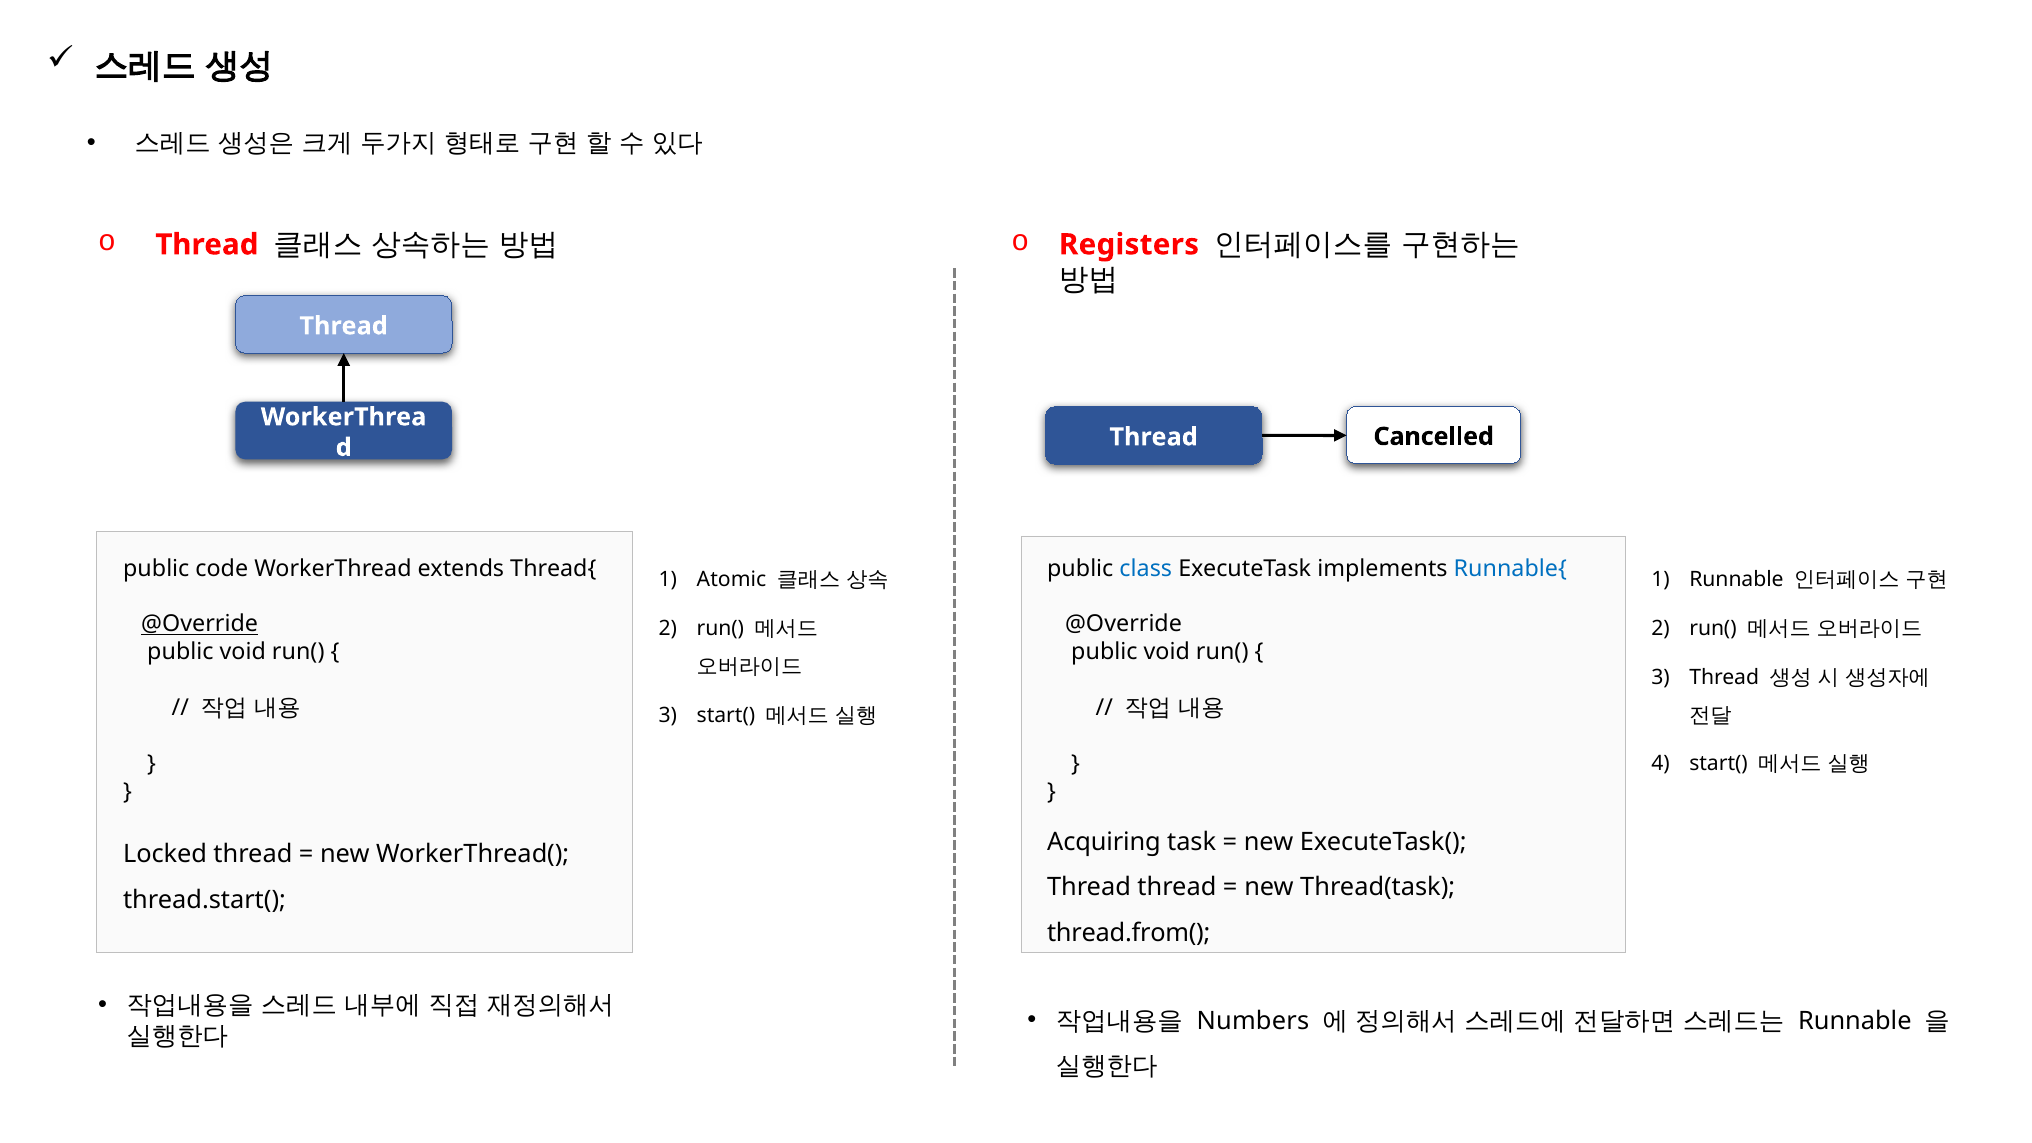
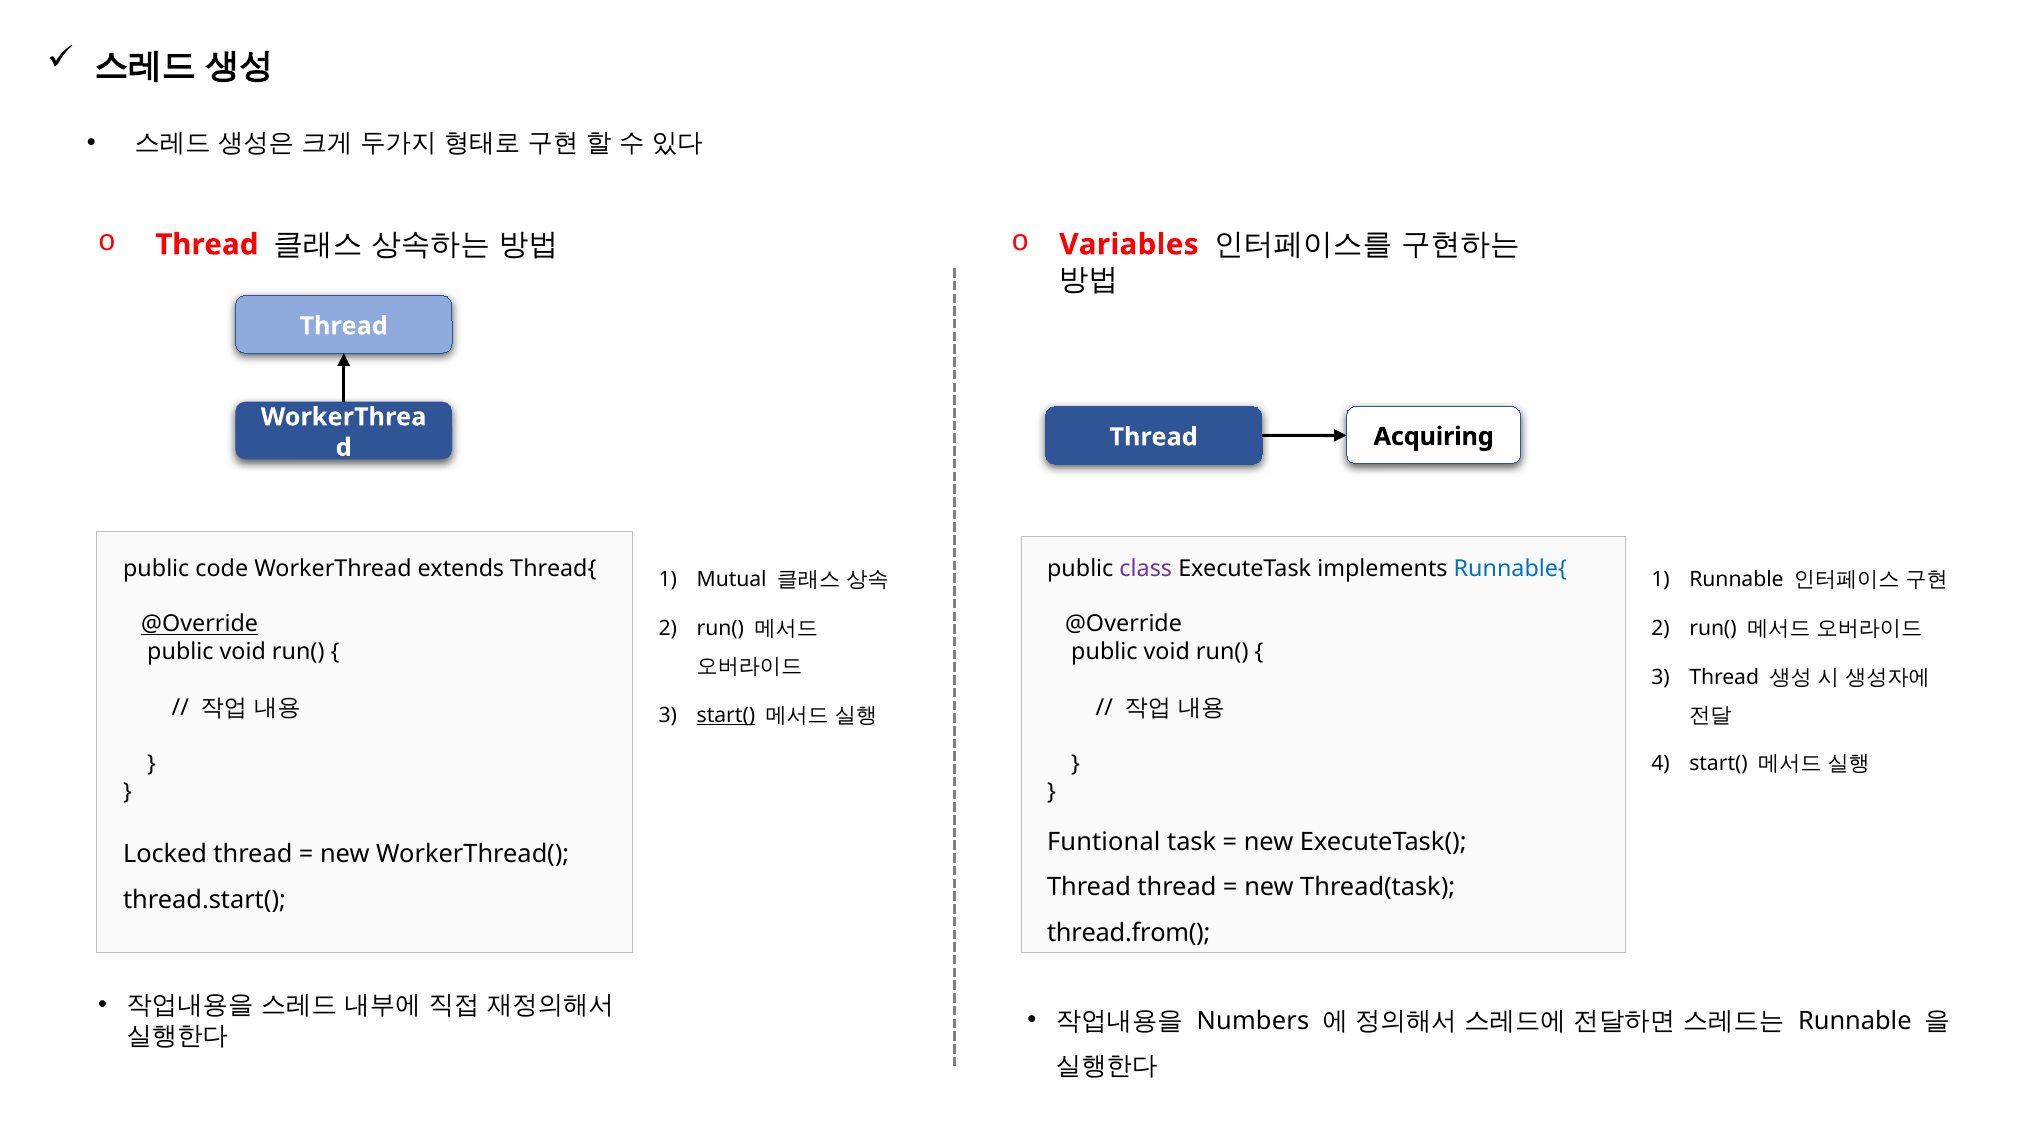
Registers: Registers -> Variables (1129, 245)
Cancelled: Cancelled -> Acquiring (1434, 437)
class colour: blue -> purple (1146, 568)
Atomic: Atomic -> Mutual (732, 580)
start( underline: none -> present (726, 715)
Acquiring: Acquiring -> Funtional (1104, 842)
